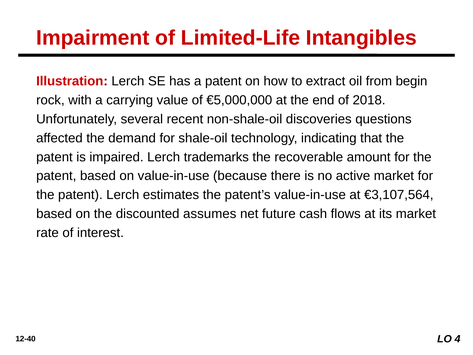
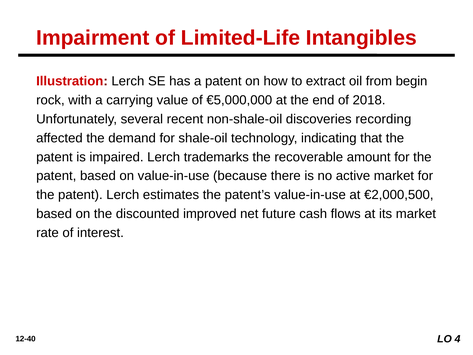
questions: questions -> recording (383, 119)
€3,107,564: €3,107,564 -> €2,000,500 (399, 195)
assumes: assumes -> improved (210, 214)
